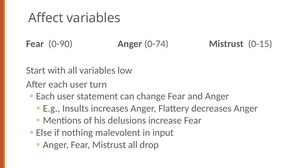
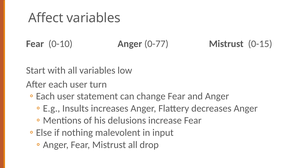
0-90: 0-90 -> 0-10 (60, 44)
0-74: 0-74 -> 0-77 (156, 44)
